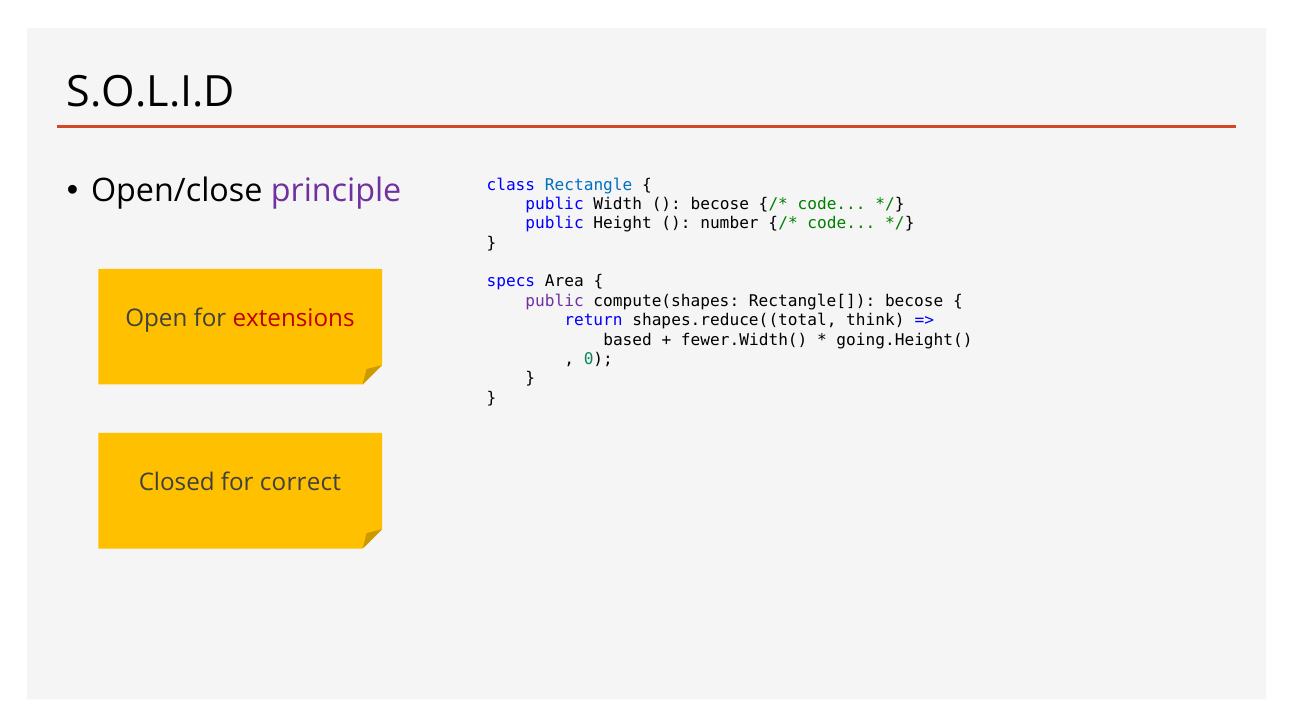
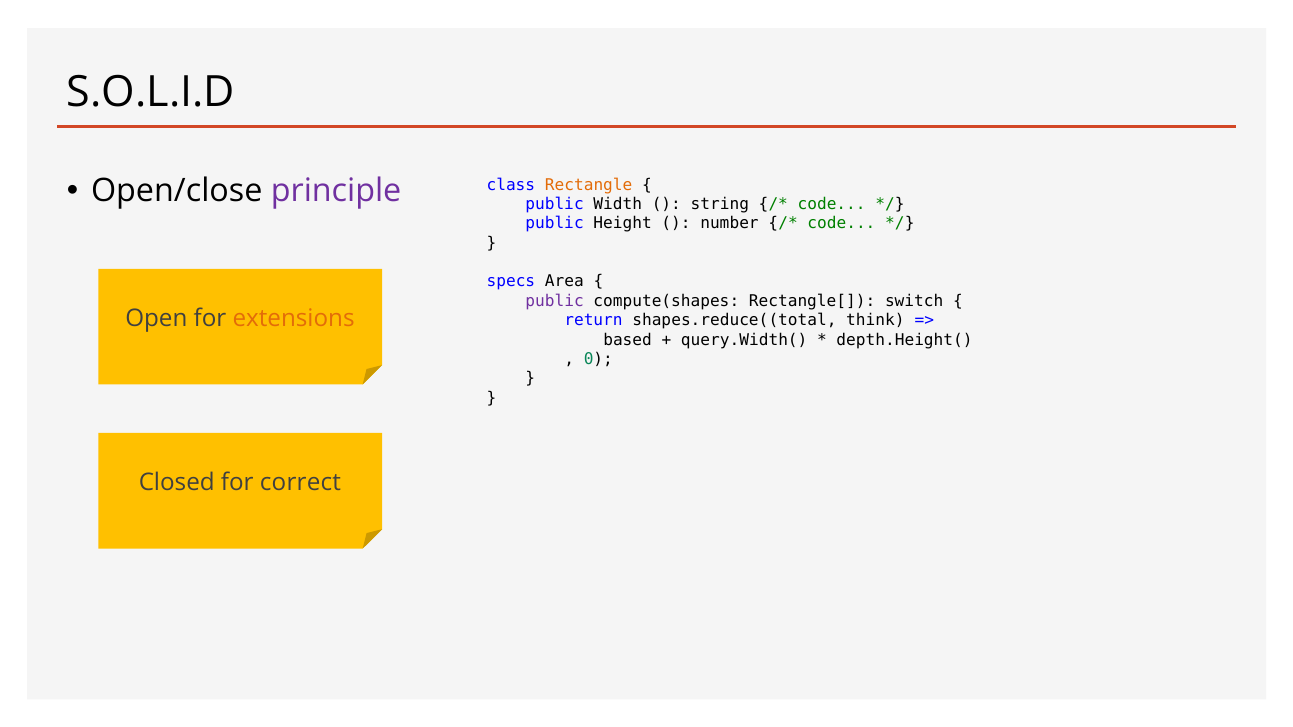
Rectangle colour: blue -> orange (589, 185)
becose: becose -> string (720, 204)
Rectangle[ becose: becose -> switch (914, 301)
extensions colour: red -> orange (294, 319)
fewer.Width(: fewer.Width( -> query.Width( (744, 340)
going.Height(: going.Height( -> depth.Height( (905, 340)
